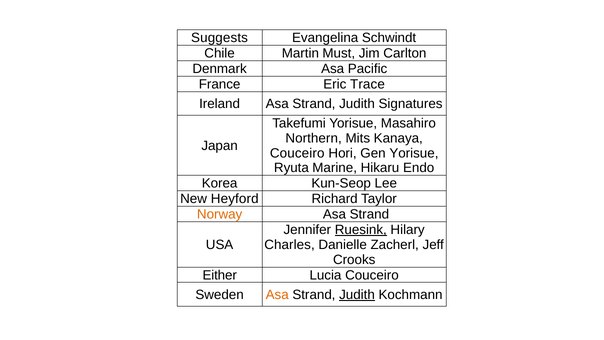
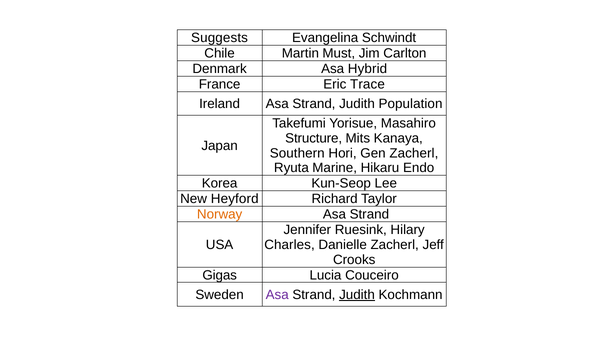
Pacific: Pacific -> Hybrid (368, 69)
Signatures: Signatures -> Population (411, 104)
Northern: Northern -> Structure (314, 138)
Couceiro: Couceiro -> Southern (297, 153)
Gen Yorisue: Yorisue -> Zacherl (414, 153)
Ruesink underline: present -> none (361, 230)
Either: Either -> Gigas (220, 275)
Asa colour: orange -> purple (277, 294)
